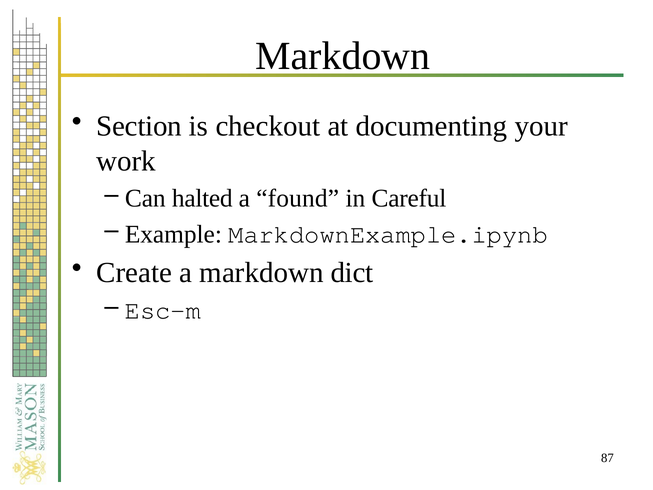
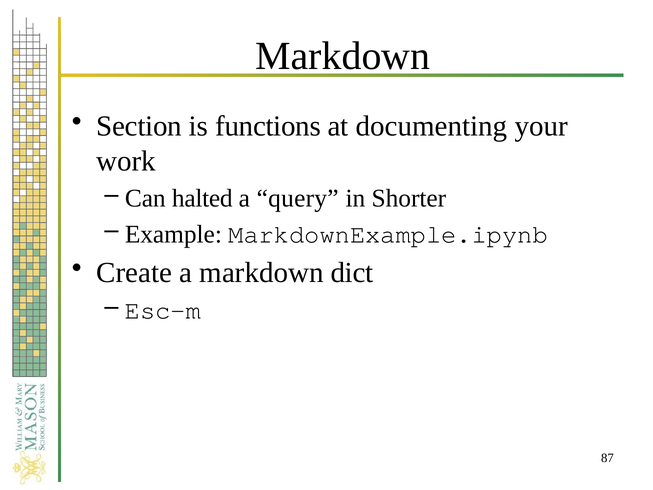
checkout: checkout -> functions (268, 126)
found: found -> query (298, 198)
Careful: Careful -> Shorter (409, 198)
